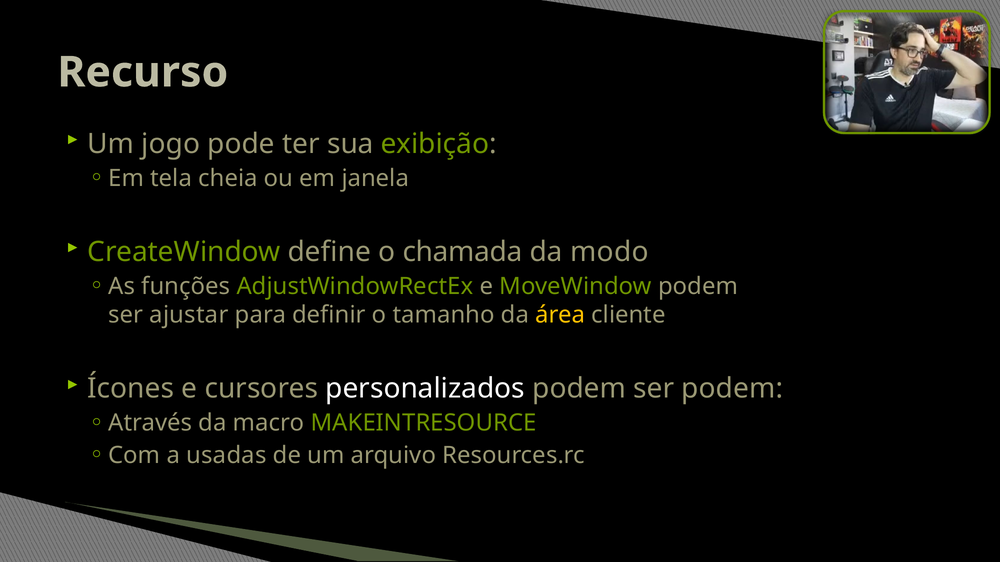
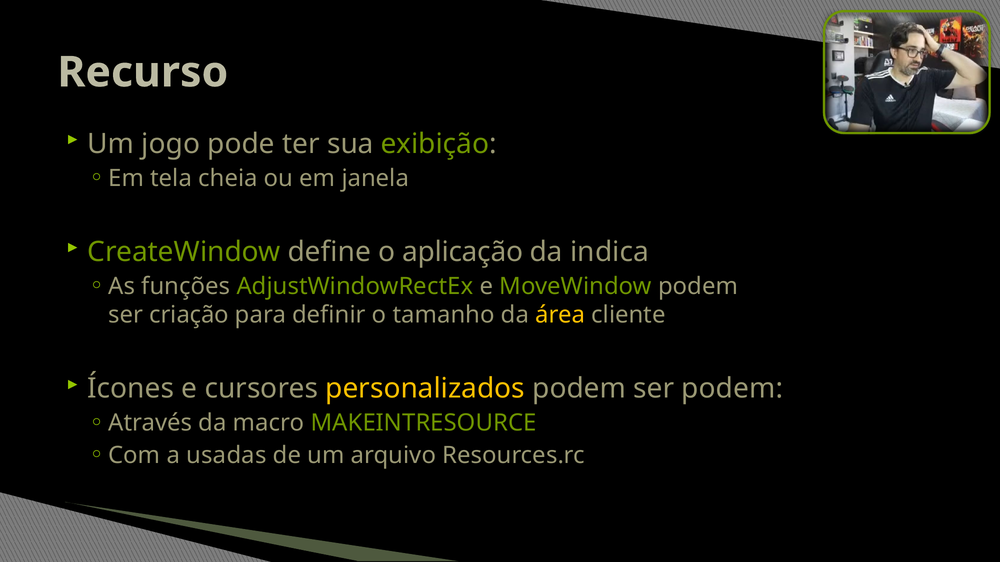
chamada: chamada -> aplicação (463, 252)
modo: modo -> indica (610, 252)
ajustar: ajustar -> criação (189, 315)
personalizados colour: white -> yellow (425, 389)
